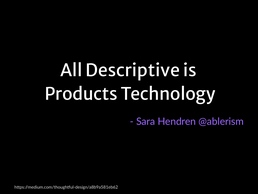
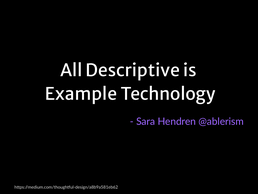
Products: Products -> Example (81, 94)
